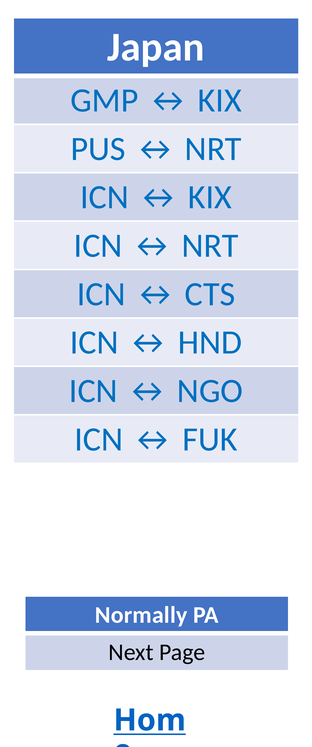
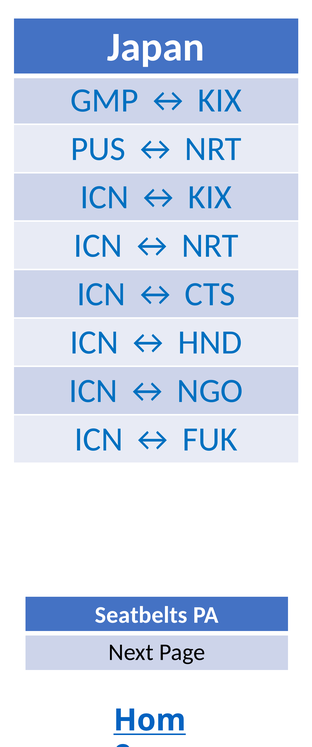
Normally: Normally -> Seatbelts (141, 615)
